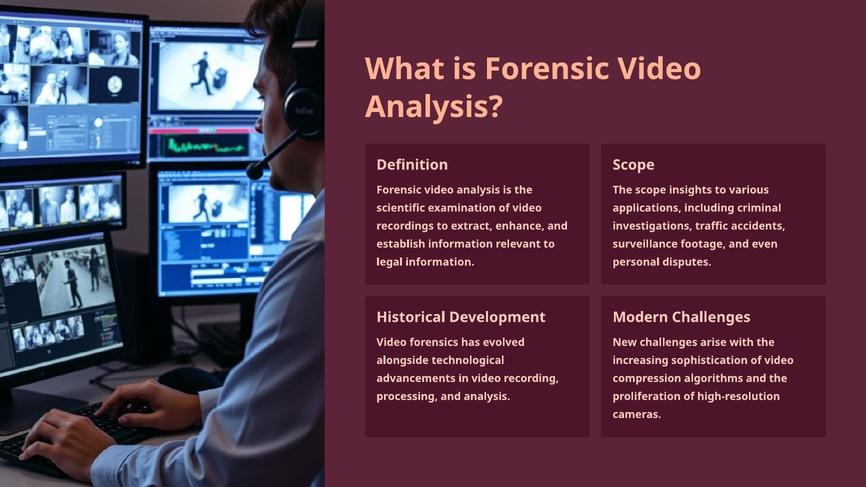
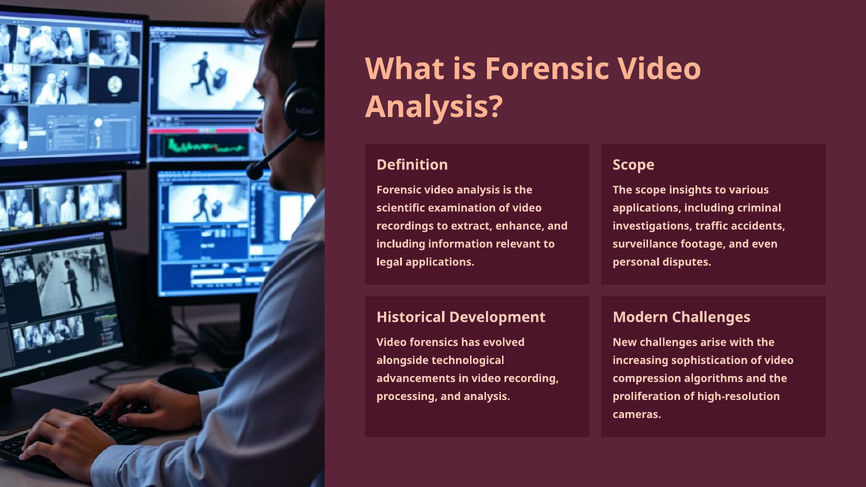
establish: establish -> including (401, 244)
legal information: information -> applications (440, 262)
